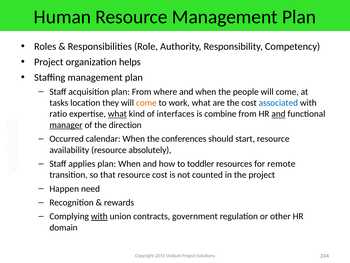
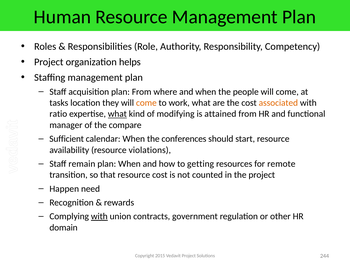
associated colour: blue -> orange (278, 103)
interfaces: interfaces -> modifying (176, 114)
combine: combine -> attained (220, 114)
and underline: present -> none (278, 114)
manager underline: present -> none (66, 125)
direction: direction -> compare (125, 125)
Occurred: Occurred -> Sufficient (67, 139)
absolutely: absolutely -> violations (150, 150)
applies: applies -> remain (82, 163)
toddler: toddler -> getting (201, 163)
